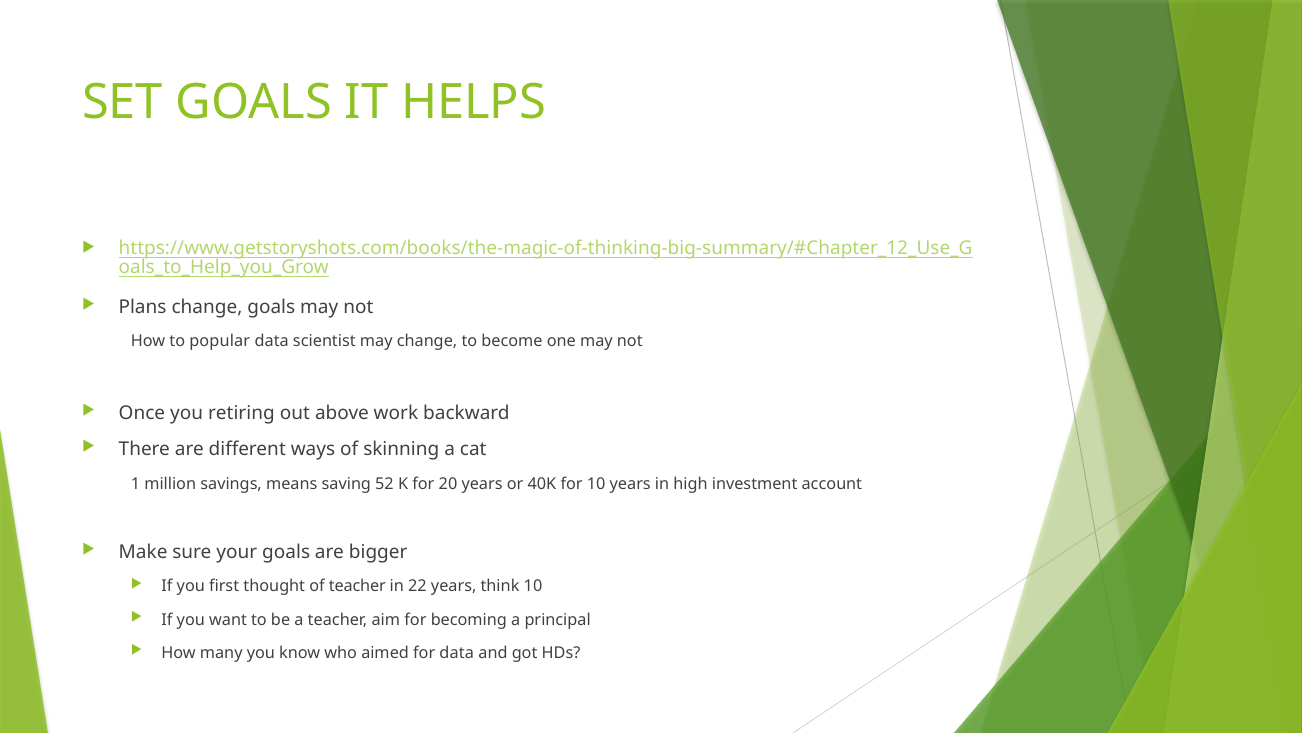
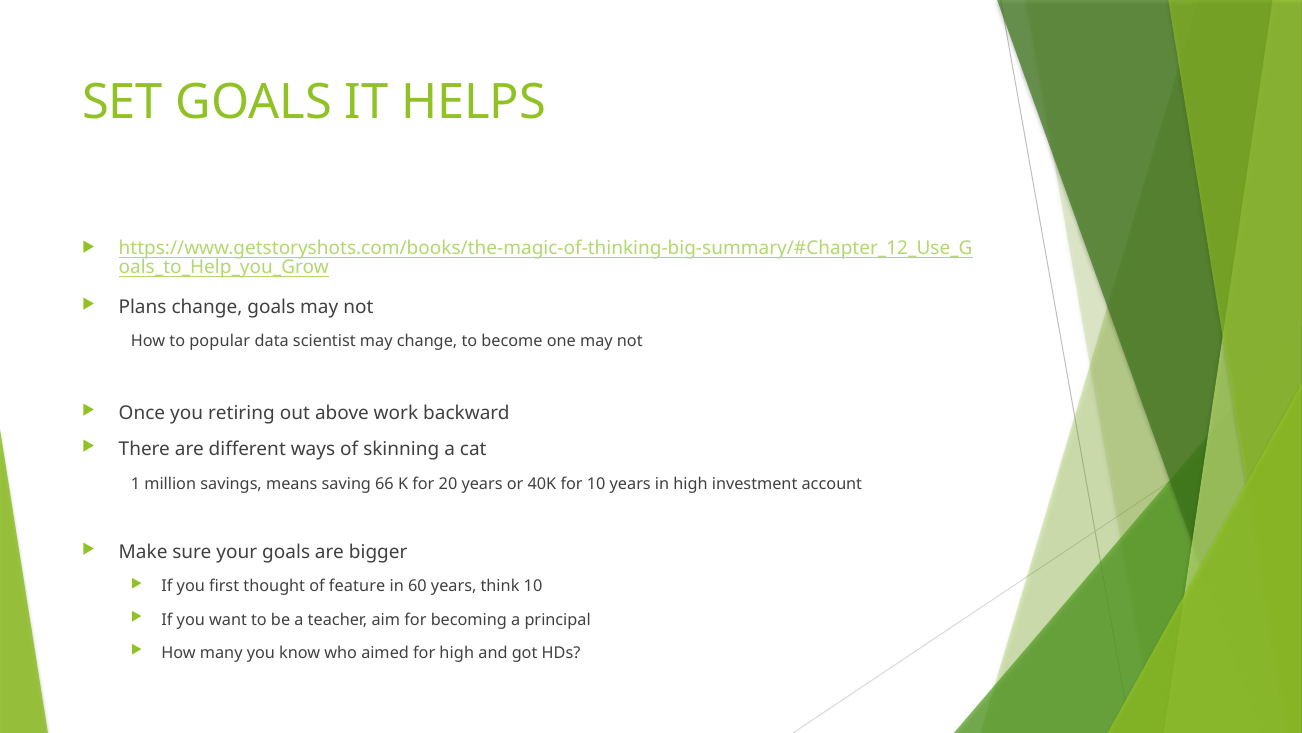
52: 52 -> 66 (385, 484)
of teacher: teacher -> feature (357, 586)
22: 22 -> 60 (417, 586)
for data: data -> high (457, 652)
